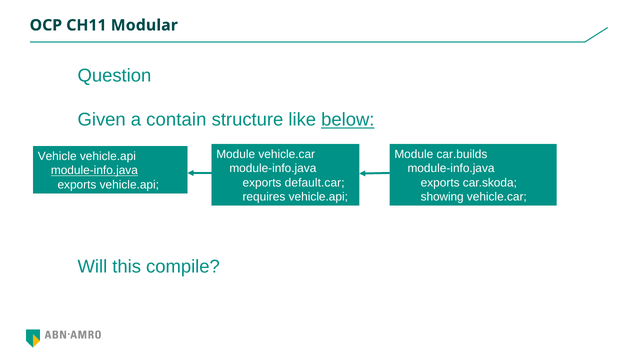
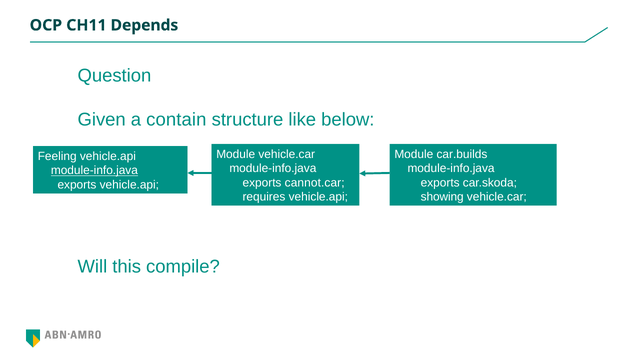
Modular: Modular -> Depends (144, 25)
below underline: present -> none (348, 120)
Vehicle: Vehicle -> Feeling (57, 156)
default.car: default.car -> cannot.car (315, 183)
